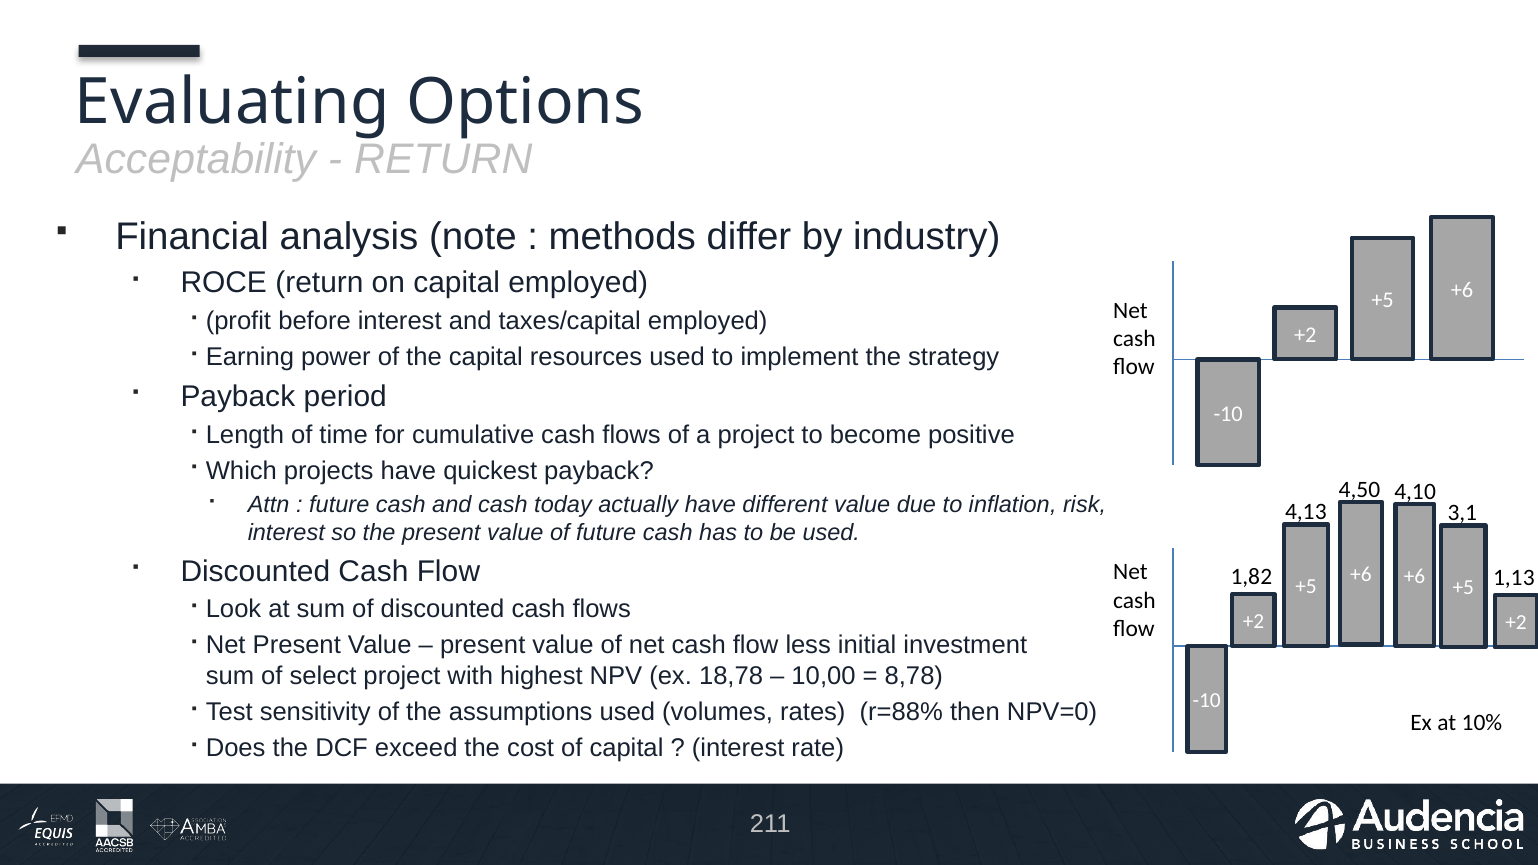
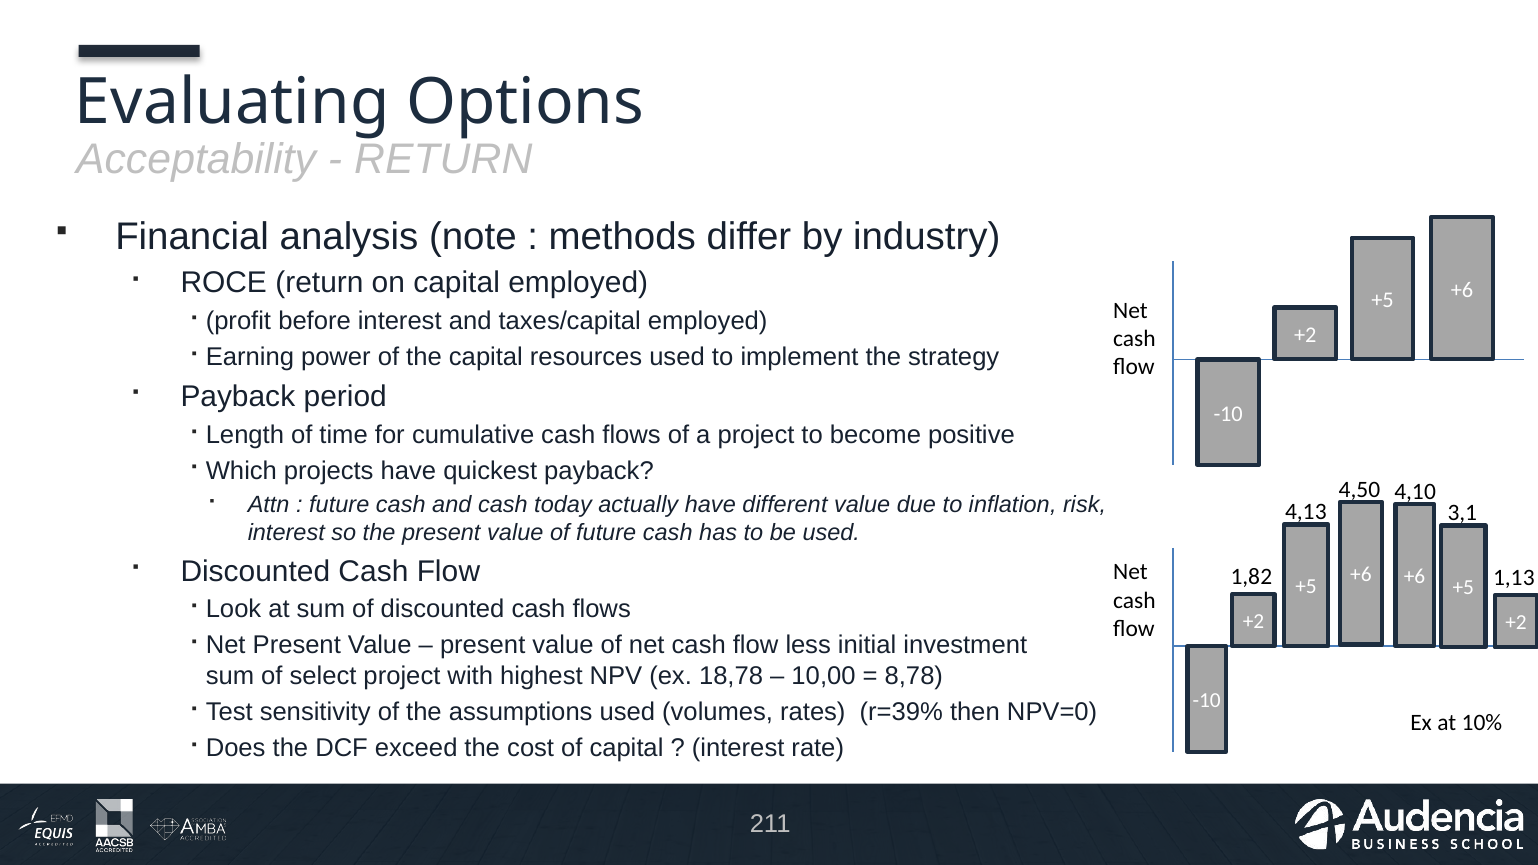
r=88%: r=88% -> r=39% (901, 712)
